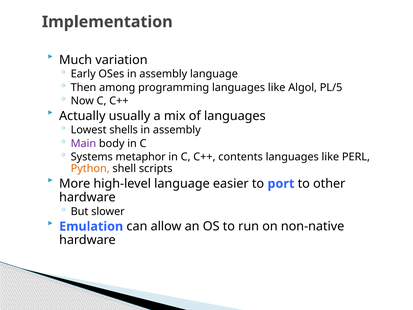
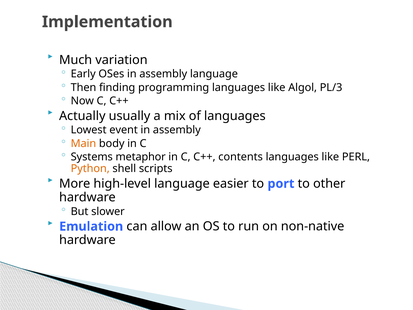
among: among -> finding (117, 87)
PL/5: PL/5 -> PL/3 (331, 87)
shells: shells -> event (124, 130)
Main colour: purple -> orange (83, 143)
